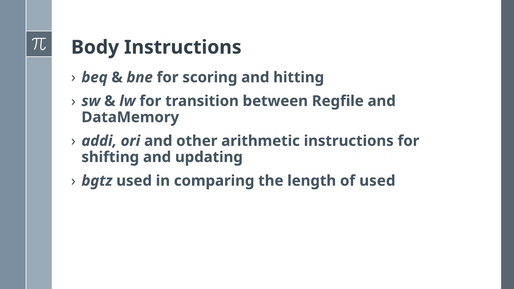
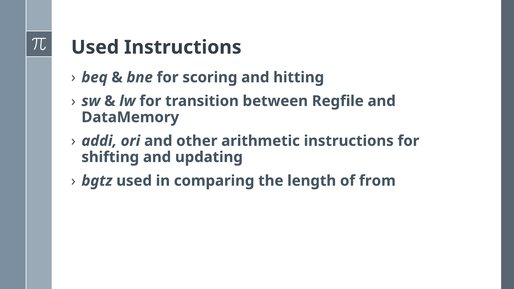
Body: Body -> Used (95, 47)
of used: used -> from (377, 181)
